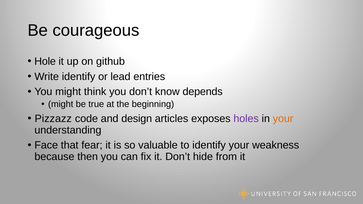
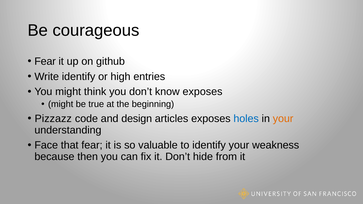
Hole: Hole -> Fear (45, 61)
lead: lead -> high (121, 77)
know depends: depends -> exposes (203, 92)
holes colour: purple -> blue (246, 119)
